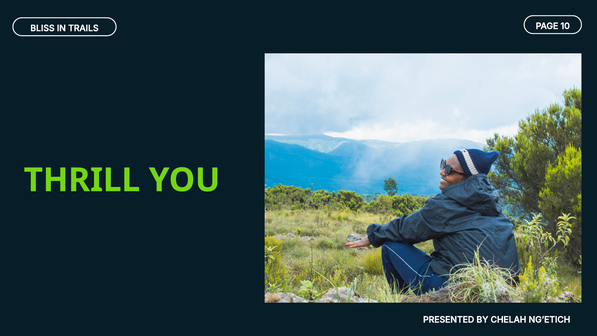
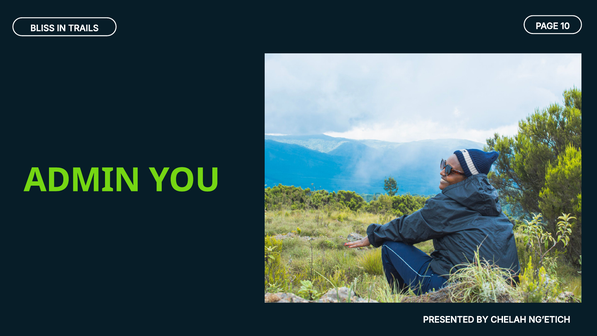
THRILL: THRILL -> ADMIN (82, 180)
